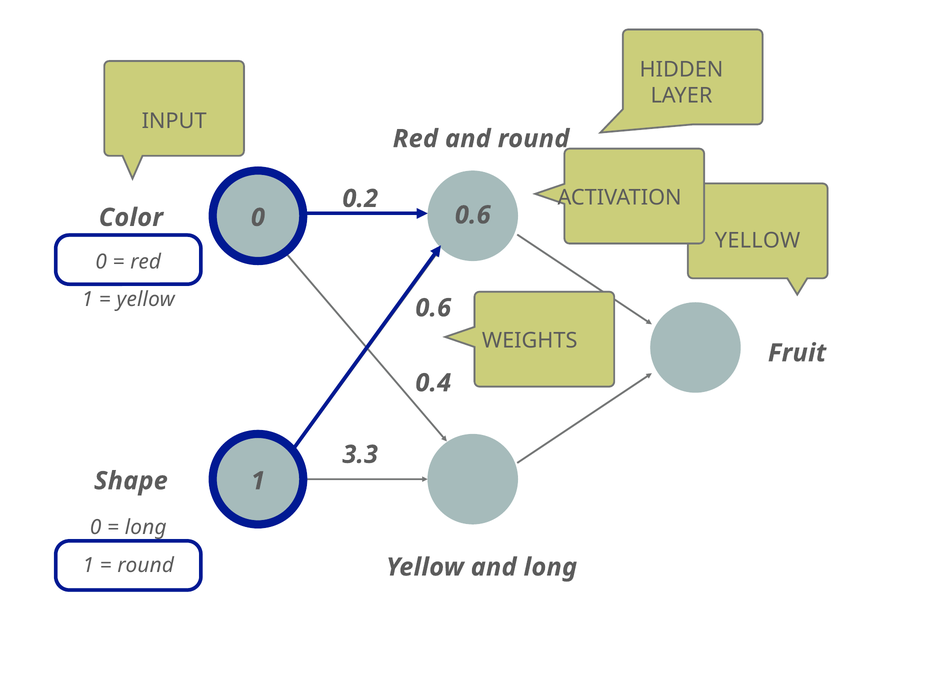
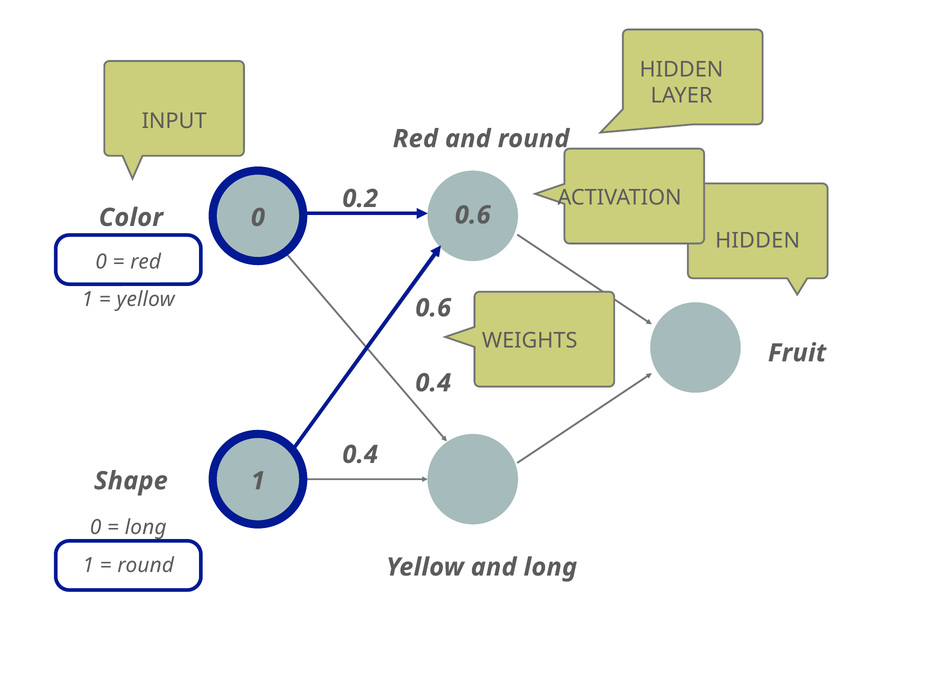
YELLOW: YELLOW -> HIDDEN (758, 241)
3.3: 3.3 -> 0.4 (360, 455)
